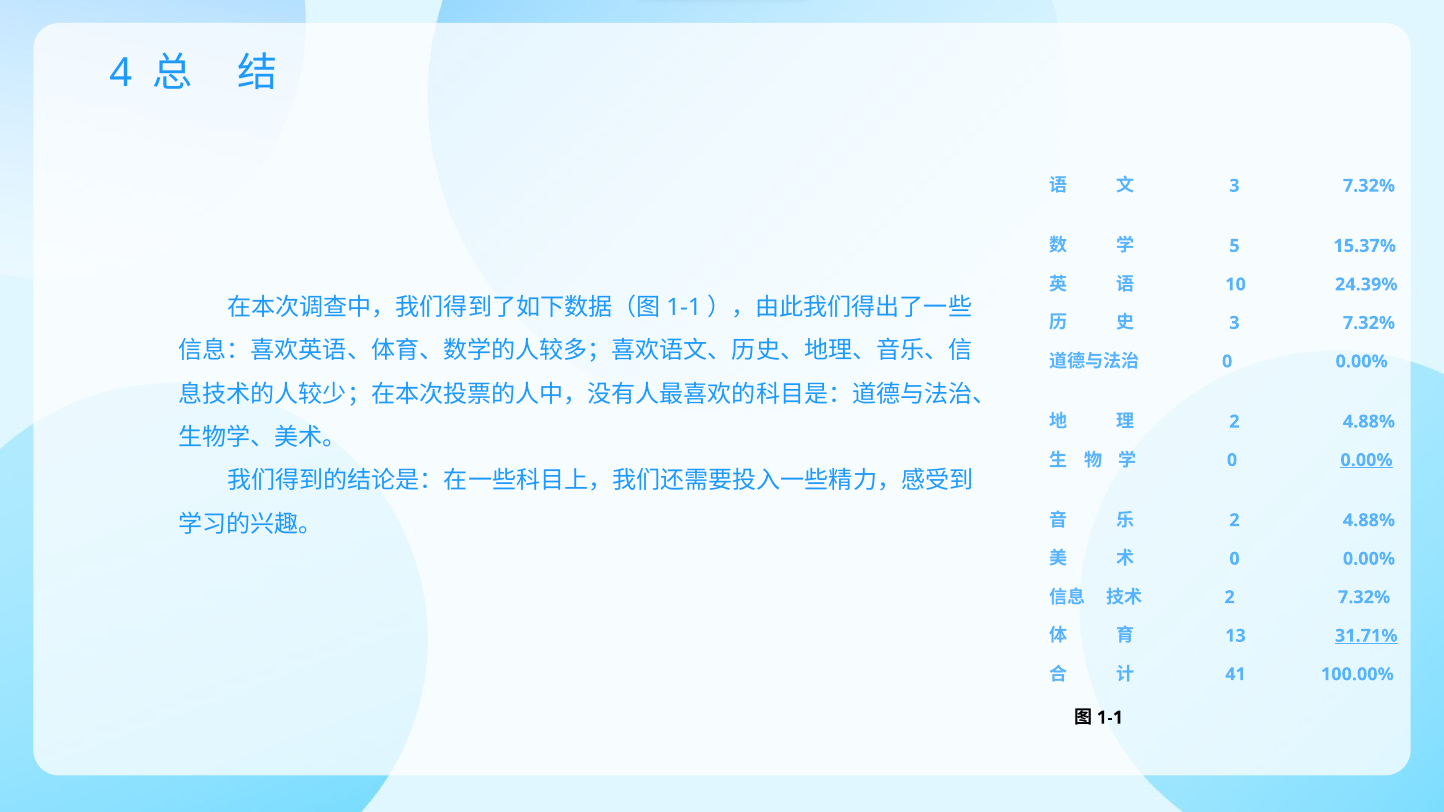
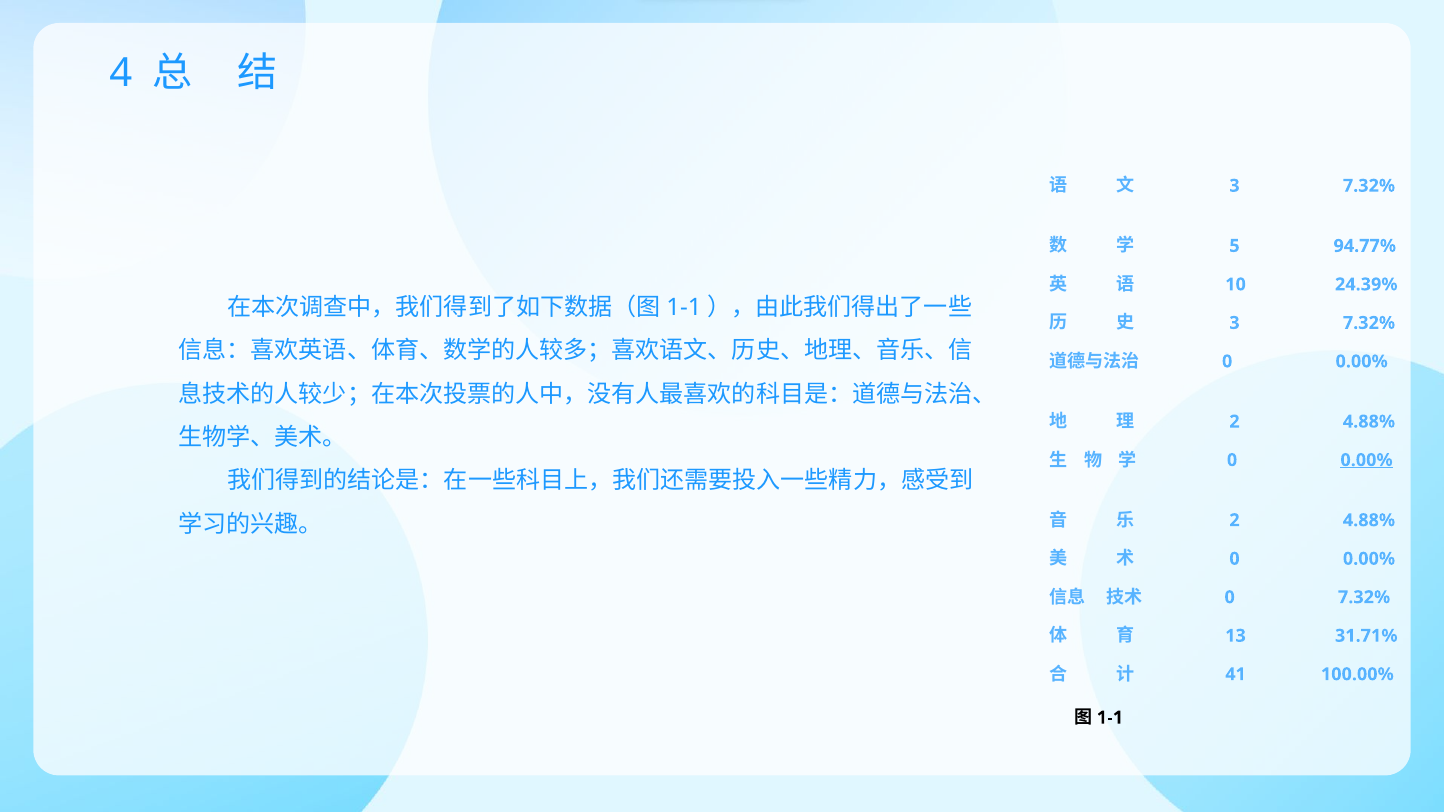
15.37%: 15.37% -> 94.77% (1365, 246)
2: 2 -> 0 (1230, 597)
31.71% underline: present -> none (1366, 636)
